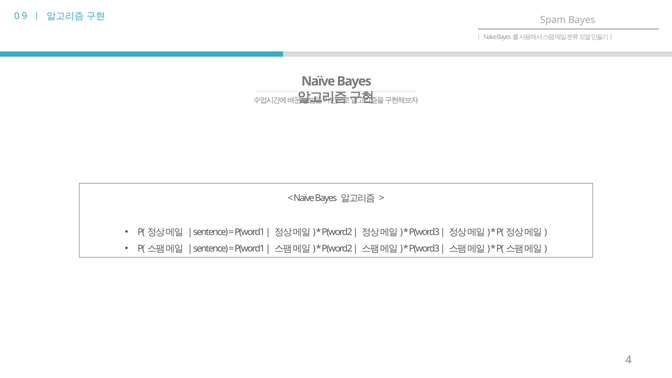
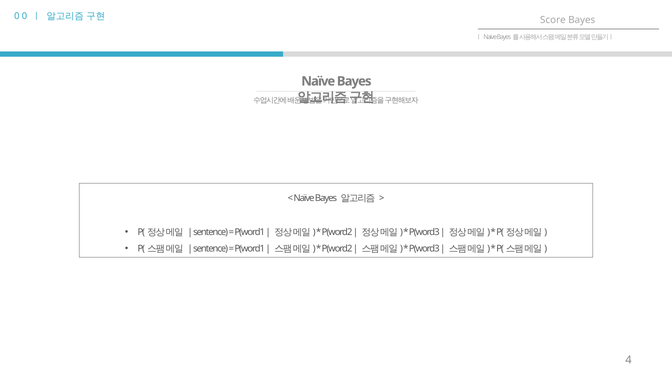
0 9: 9 -> 0 (25, 16)
Spam: Spam -> Score (553, 20)
